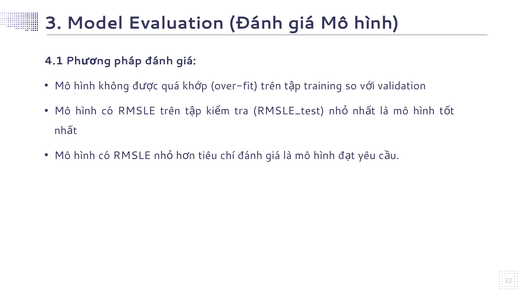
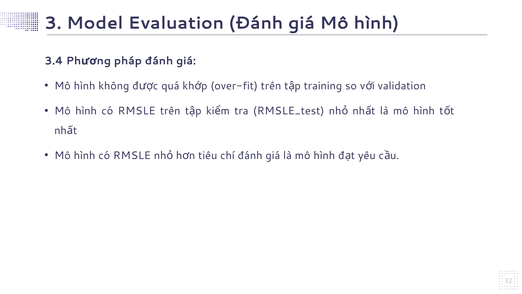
4.1: 4.1 -> 3.4 (54, 61)
